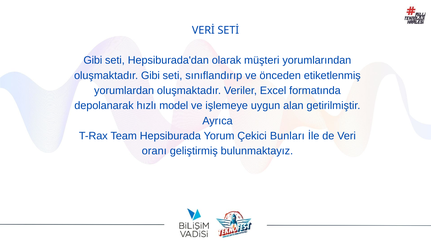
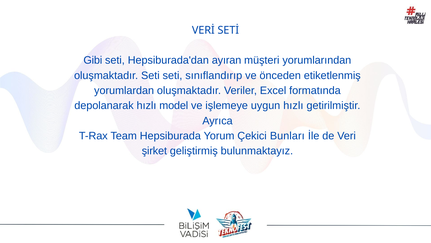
olarak: olarak -> ayıran (227, 60)
oluşmaktadır Gibi: Gibi -> Seti (150, 75)
uygun alan: alan -> hızlı (293, 105)
oranı: oranı -> şirket (154, 151)
